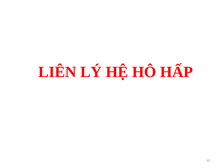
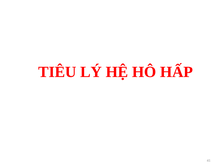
LIÊN: LIÊN -> TIÊU (57, 72)
